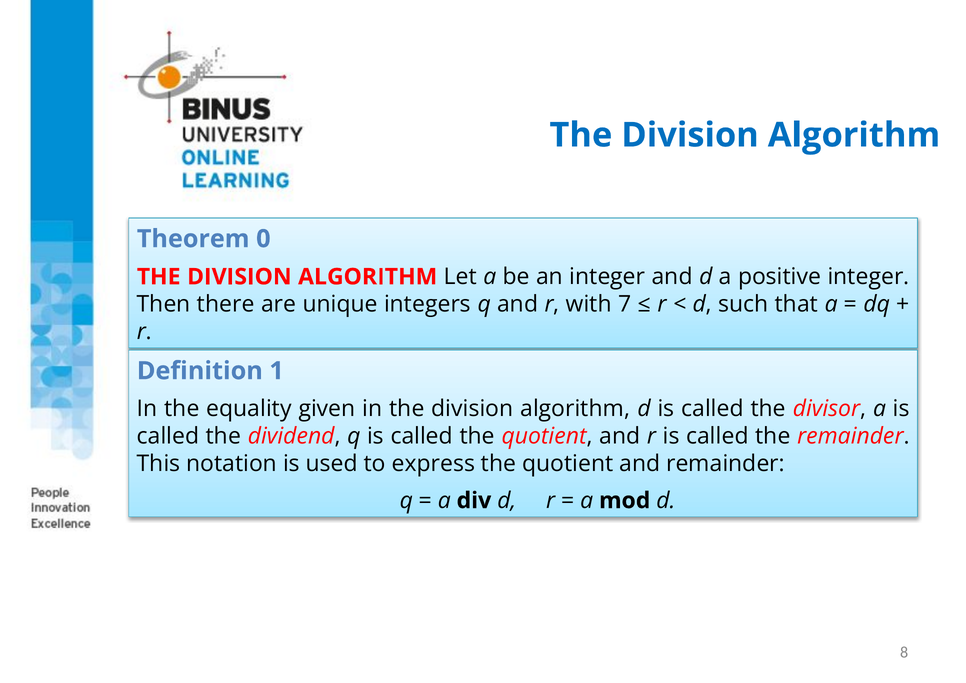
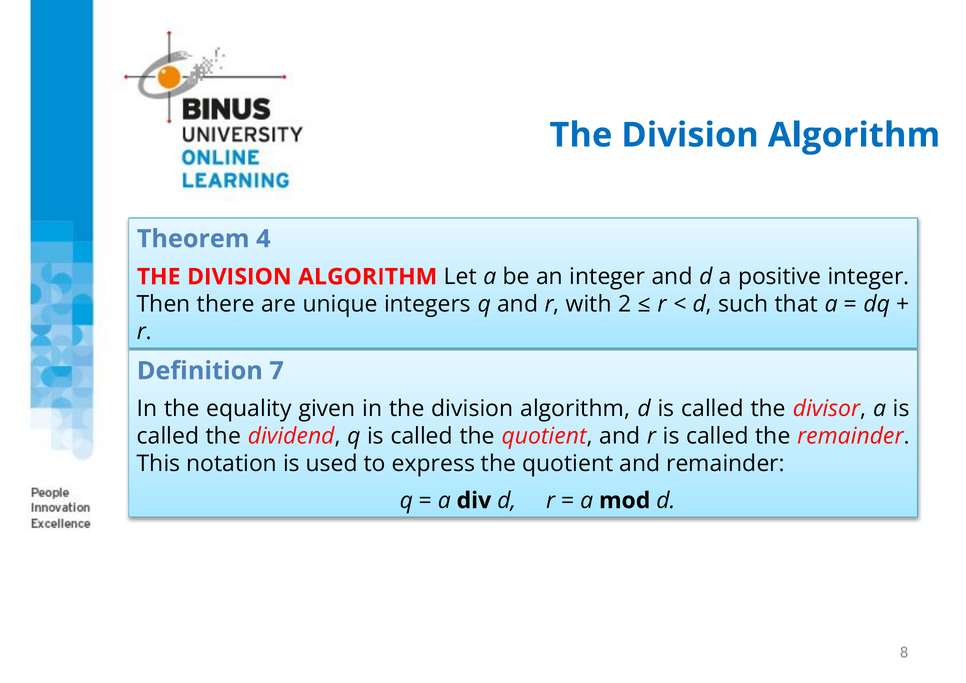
0: 0 -> 4 (263, 239)
7: 7 -> 2 (625, 305)
1: 1 -> 7 (277, 371)
